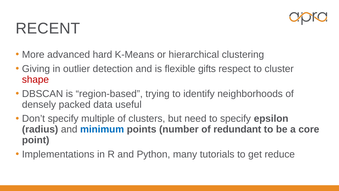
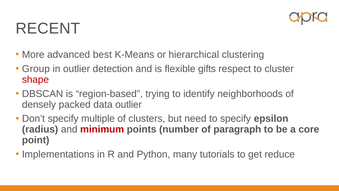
hard: hard -> best (102, 55)
Giving: Giving -> Group (36, 69)
data useful: useful -> outlier (129, 104)
minimum colour: blue -> red (102, 129)
redundant: redundant -> paragraph (237, 129)
